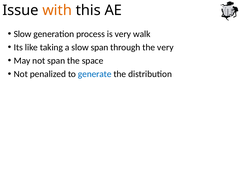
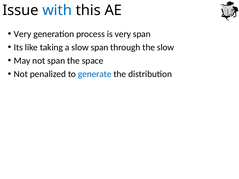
with colour: orange -> blue (57, 10)
Slow: Slow -> Very (23, 34)
very walk: walk -> span (142, 34)
the very: very -> slow (165, 47)
